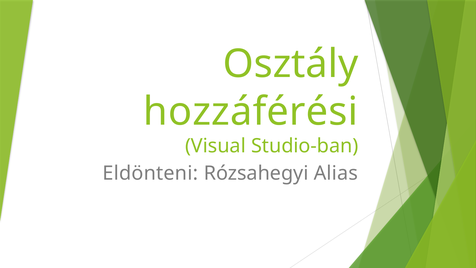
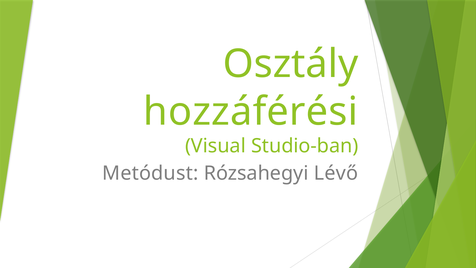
Eldönteni: Eldönteni -> Metódust (150, 173)
Alias: Alias -> Lévő (336, 173)
